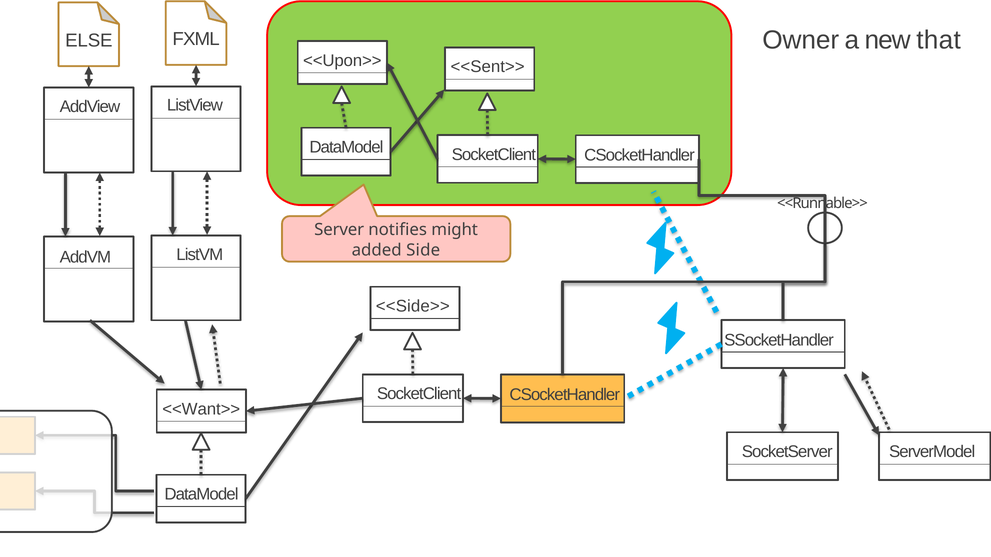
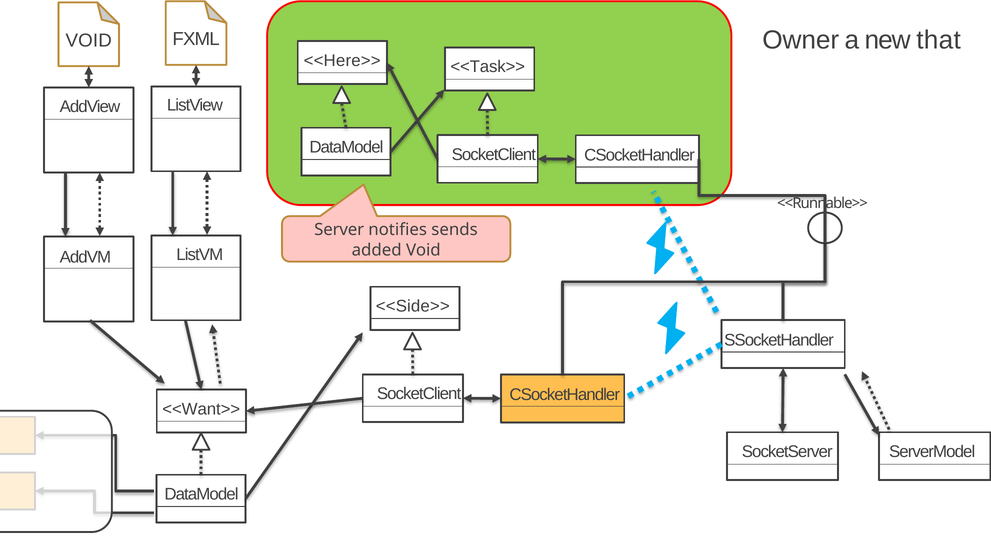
ELSE: ELSE -> VOID (89, 40)
<<Upon>>: <<Upon>> -> <<Here>> (342, 61)
<<Sent>>: <<Sent>> -> <<Task>> (488, 67)
might: might -> sends (455, 230)
added Side: Side -> Void (423, 250)
